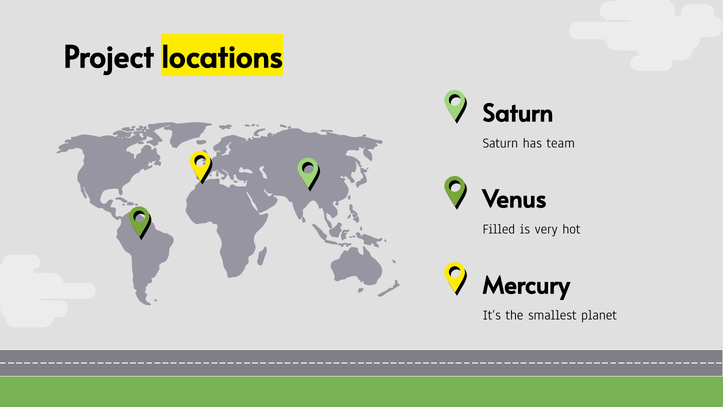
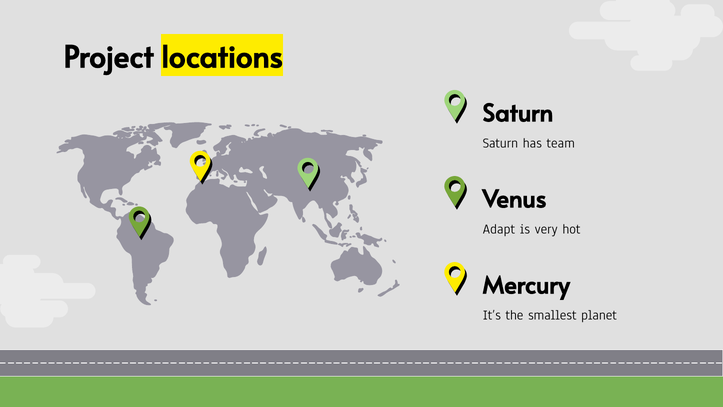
Filled: Filled -> Adapt (499, 229)
